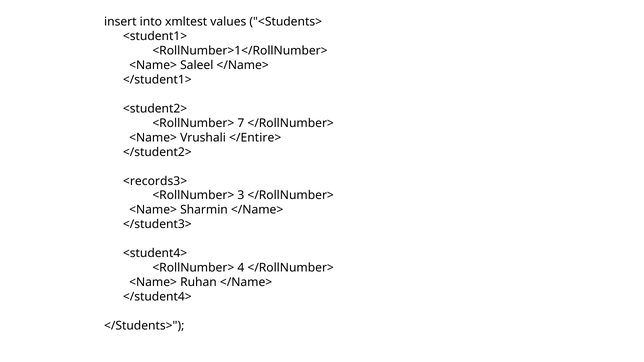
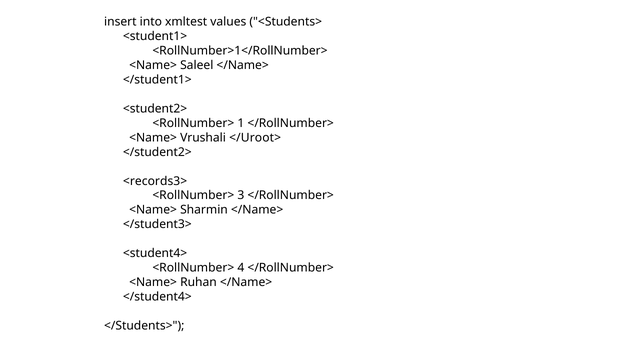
7: 7 -> 1 (241, 123)
</Entire>: </Entire> -> </Uroot> (255, 138)
